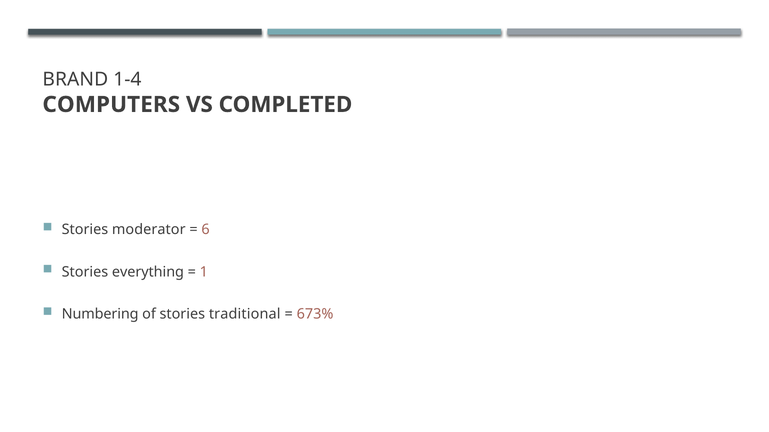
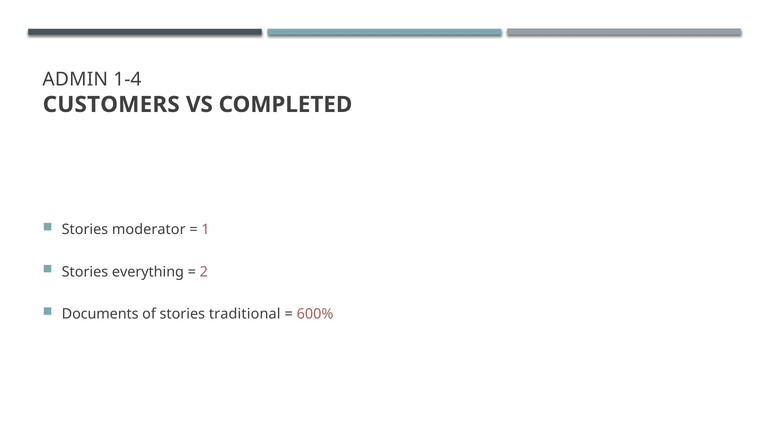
BRAND: BRAND -> ADMIN (75, 79)
COMPUTERS: COMPUTERS -> CUSTOMERS (111, 105)
6: 6 -> 1 (206, 230)
1: 1 -> 2 (204, 272)
Numbering: Numbering -> Documents (100, 314)
673%: 673% -> 600% (315, 314)
